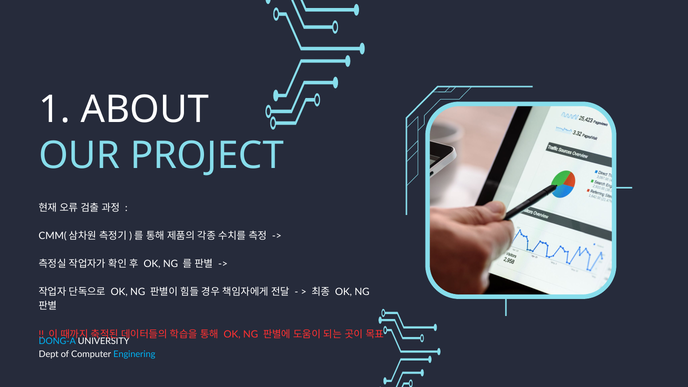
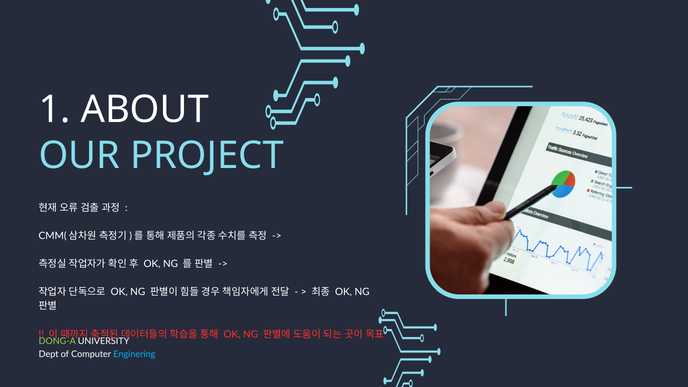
DONG-A colour: light blue -> light green (57, 341)
